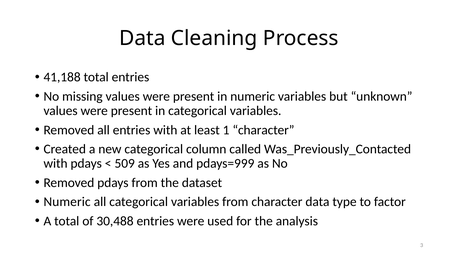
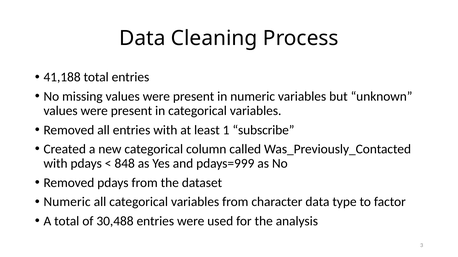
1 character: character -> subscribe (263, 130)
509: 509 -> 848 (125, 164)
